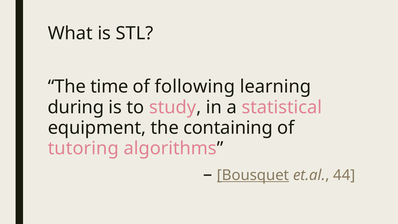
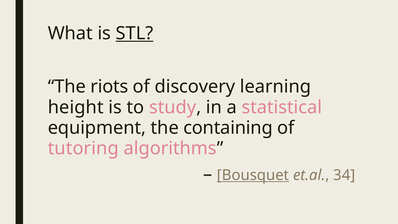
STL underline: none -> present (135, 33)
time: time -> riots (109, 87)
following: following -> discovery (195, 87)
during: during -> height (76, 107)
44: 44 -> 34 (344, 175)
